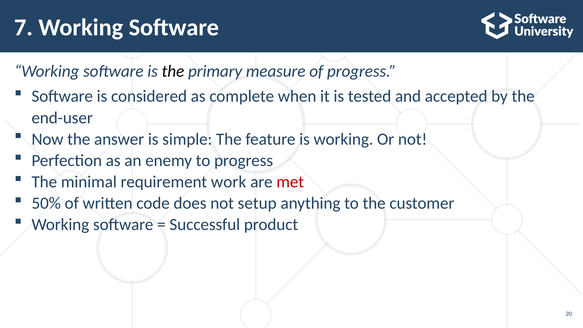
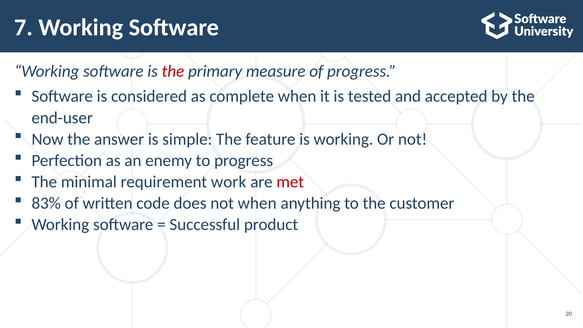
the colour: black -> red (173, 71)
50%: 50% -> 83% (46, 203)
not setup: setup -> when (257, 203)
